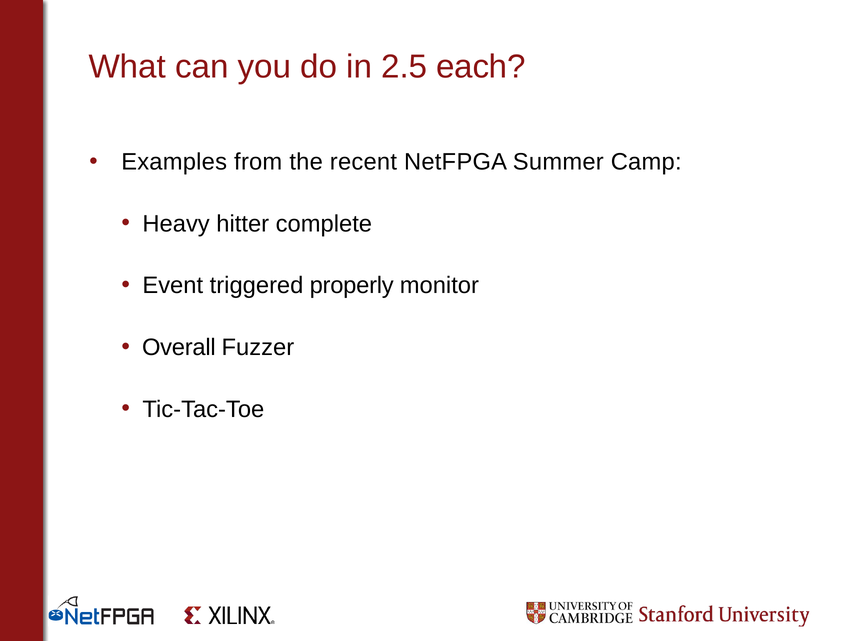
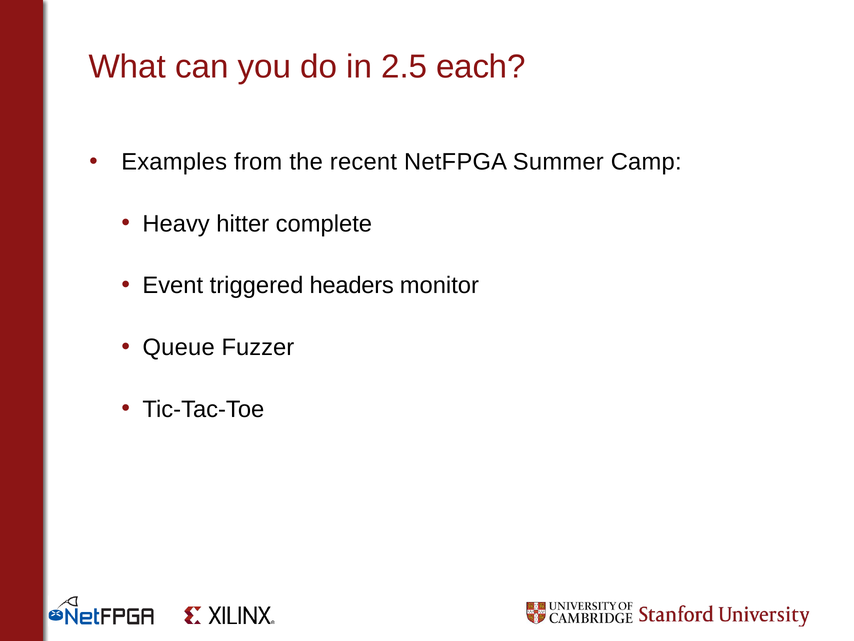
properly: properly -> headers (352, 285)
Overall: Overall -> Queue (179, 347)
